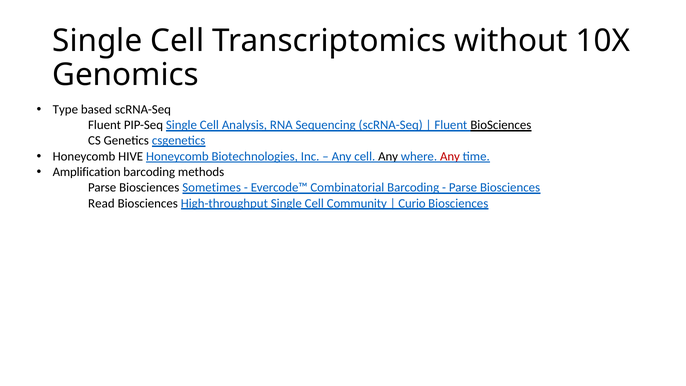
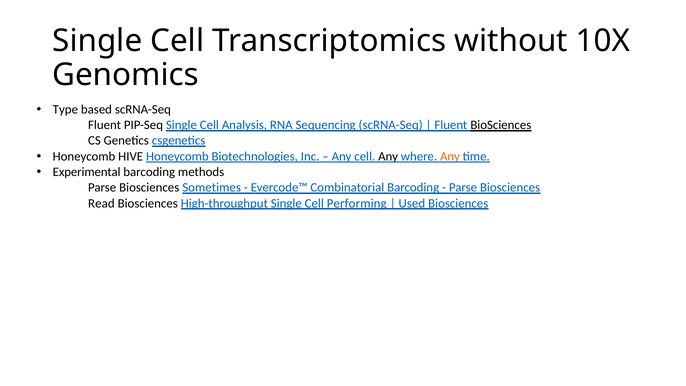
Any colour: red -> orange (450, 156)
Amplification: Amplification -> Experimental (87, 172)
Community: Community -> Performing (357, 203)
Curio: Curio -> Used (412, 203)
